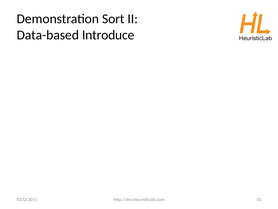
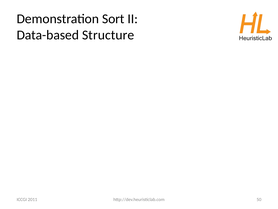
Introduce: Introduce -> Structure (108, 35)
